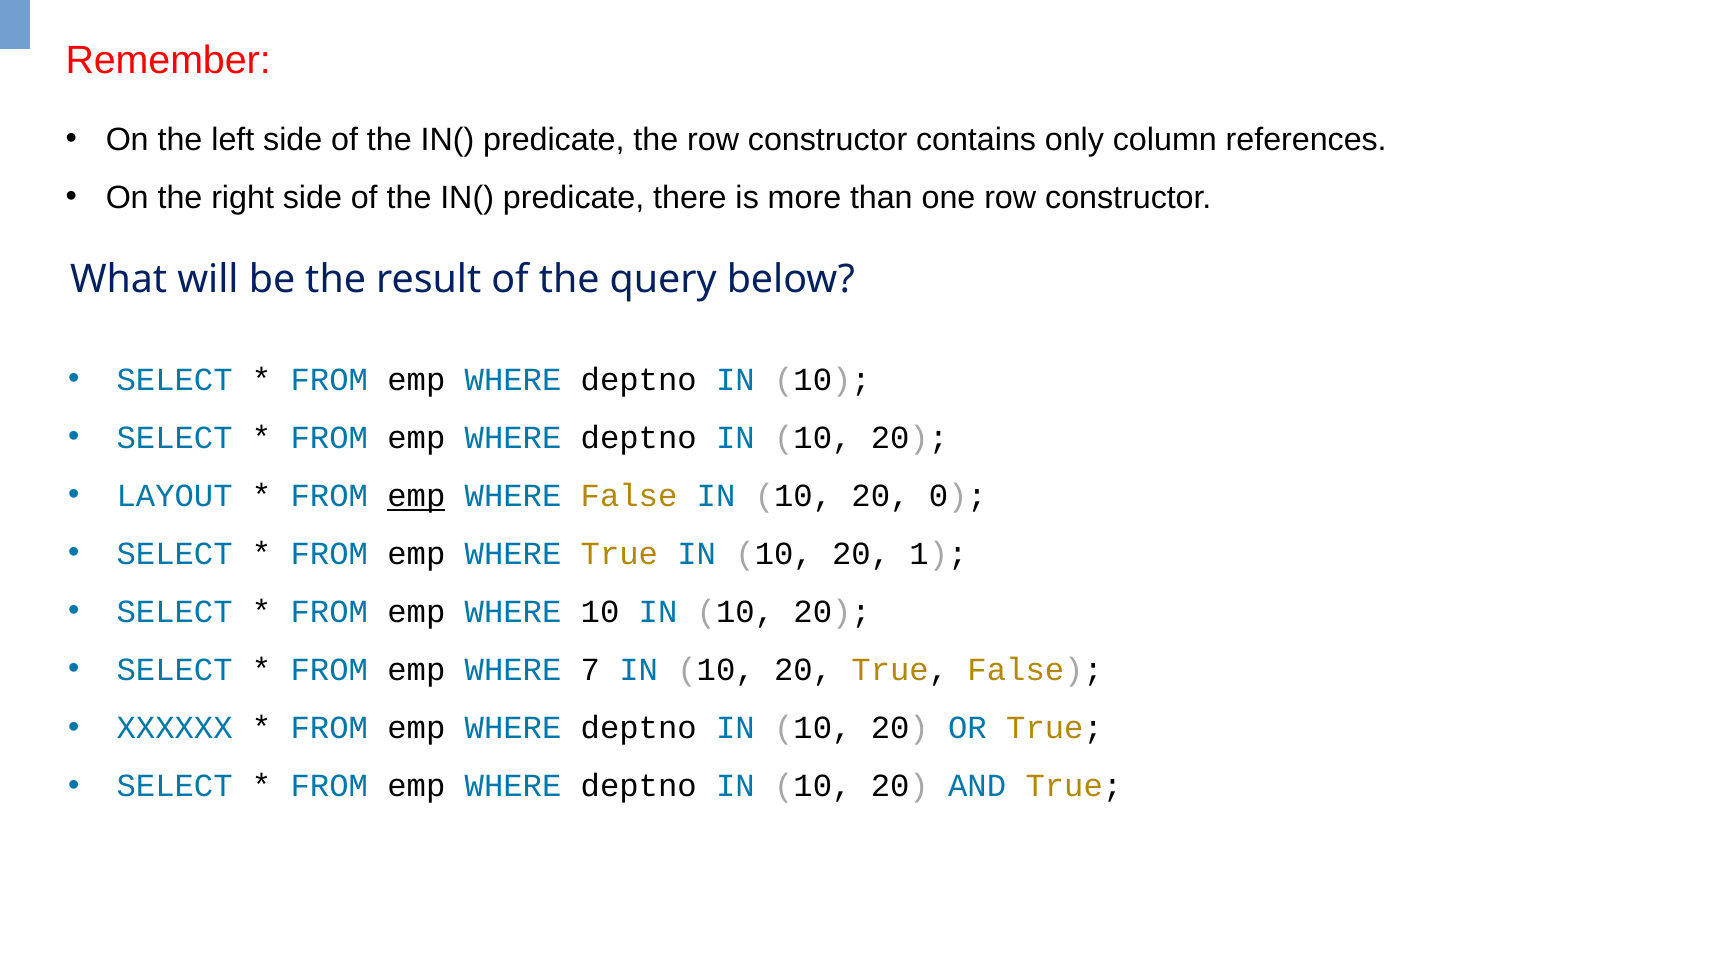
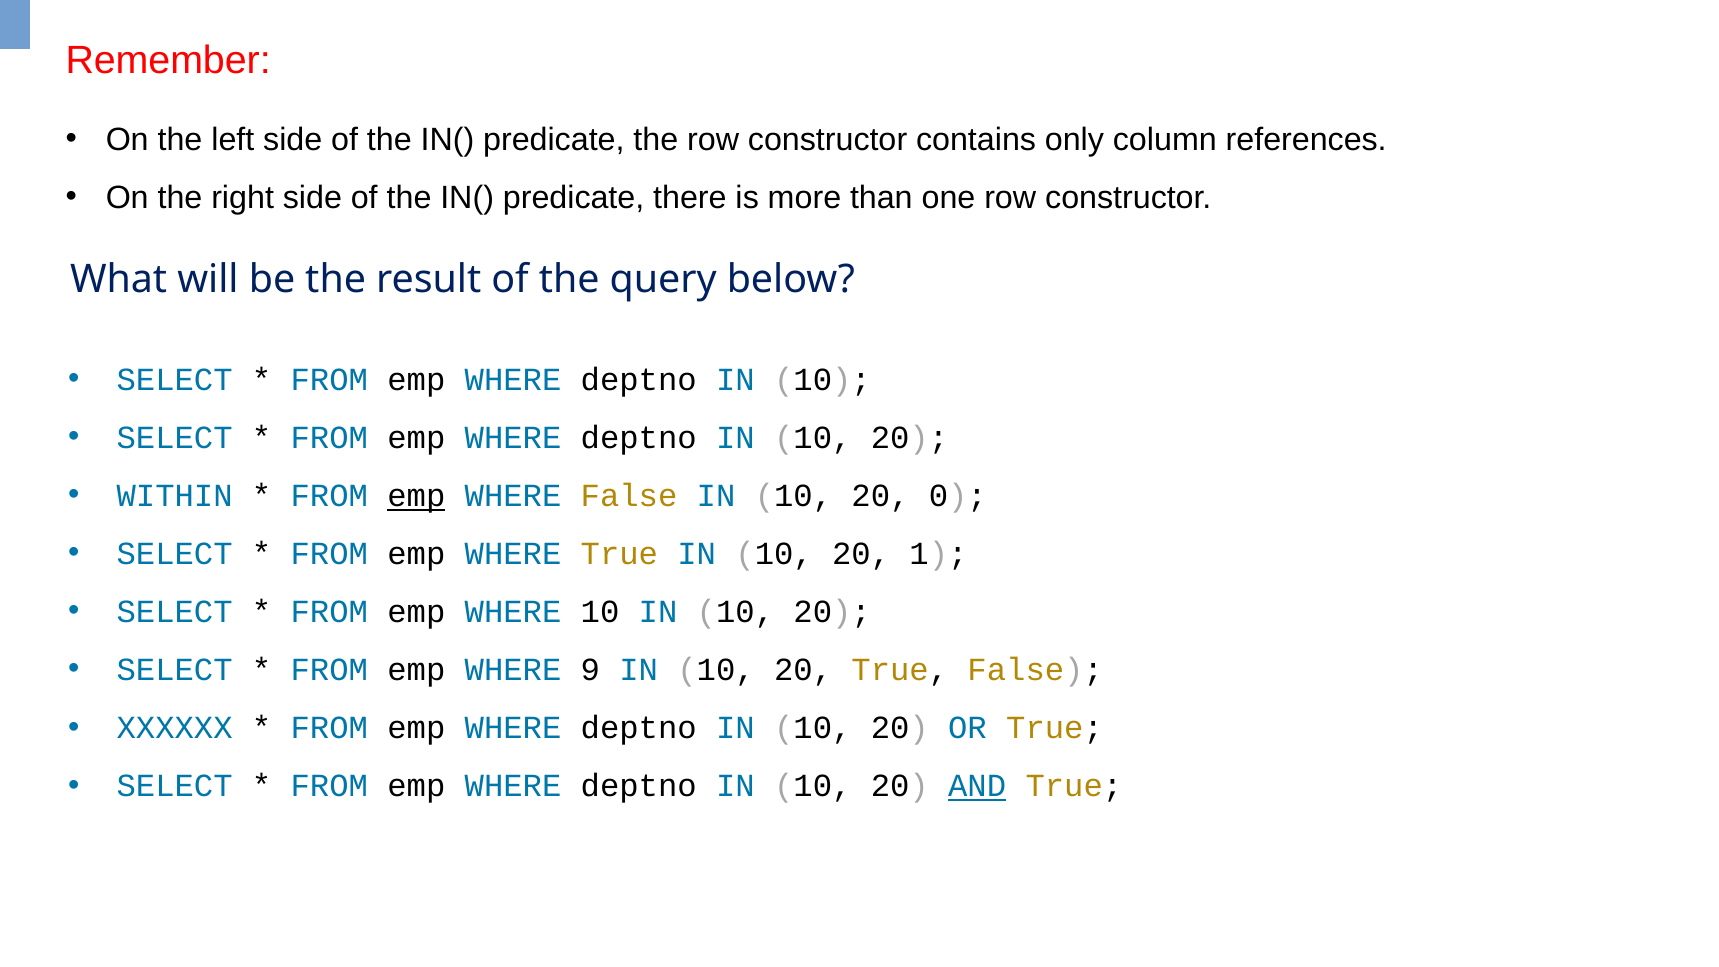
LAYOUT: LAYOUT -> WITHIN (175, 496)
7: 7 -> 9 (590, 670)
AND underline: none -> present (977, 786)
